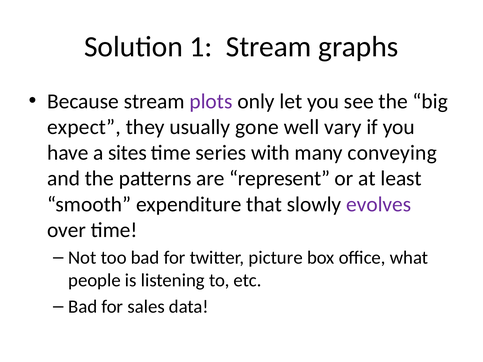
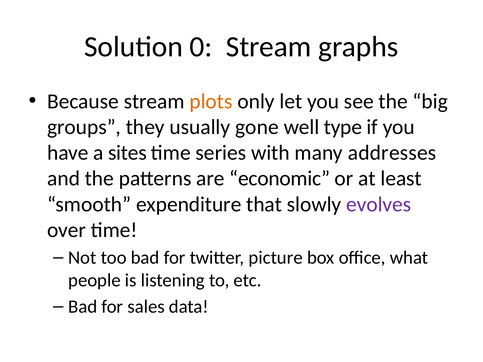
1: 1 -> 0 (201, 47)
plots colour: purple -> orange (211, 101)
expect: expect -> groups (84, 127)
vary: vary -> type (343, 127)
conveying: conveying -> addresses (392, 153)
represent: represent -> economic (280, 179)
